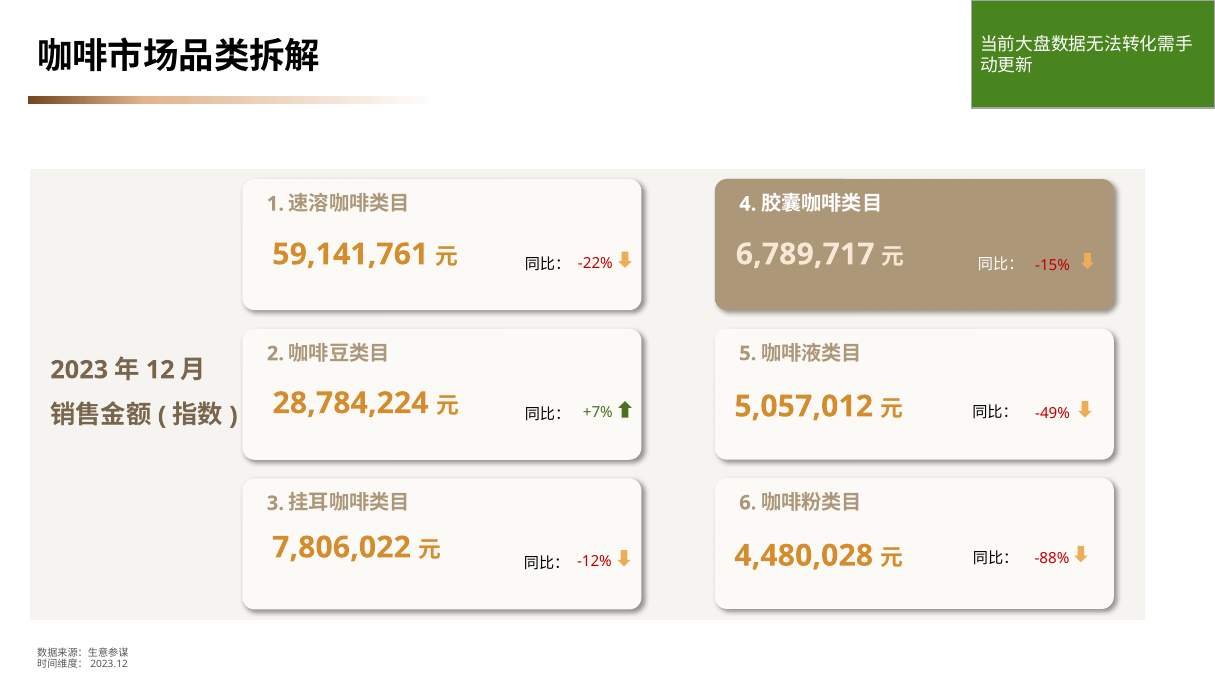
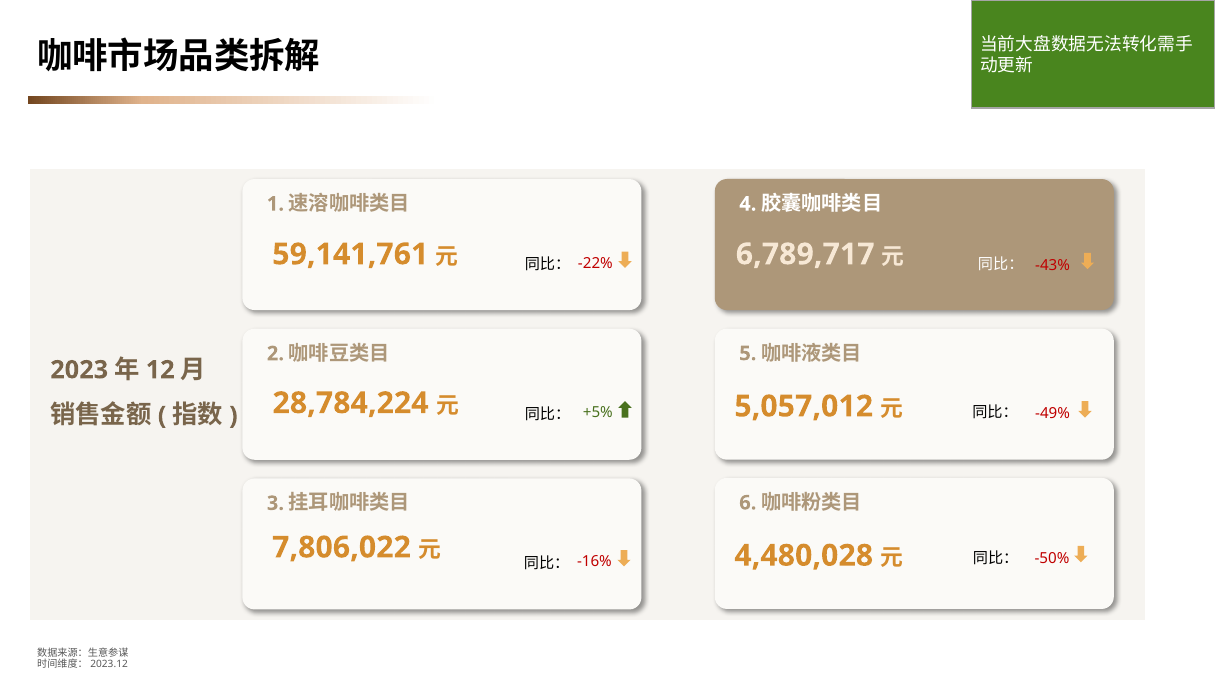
-15%: -15% -> -43% (1053, 265)
+7%: +7% -> +5% (598, 413)
-88%: -88% -> -50% (1052, 558)
-12%: -12% -> -16% (594, 561)
